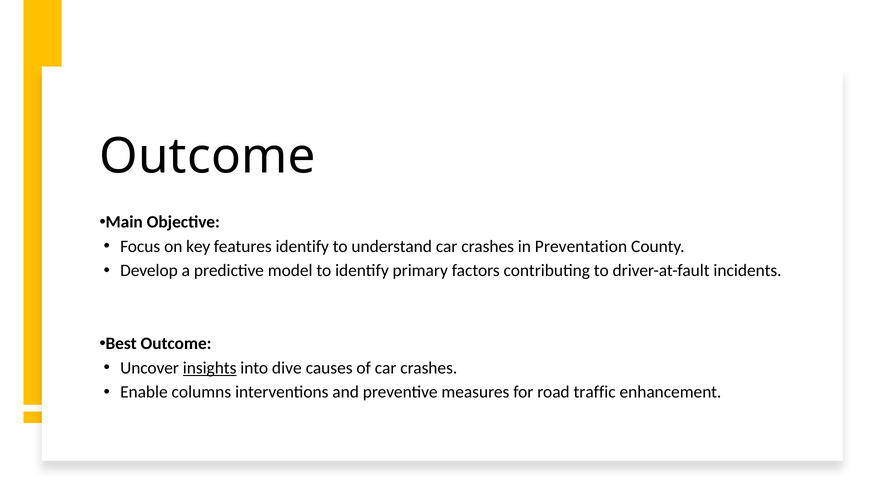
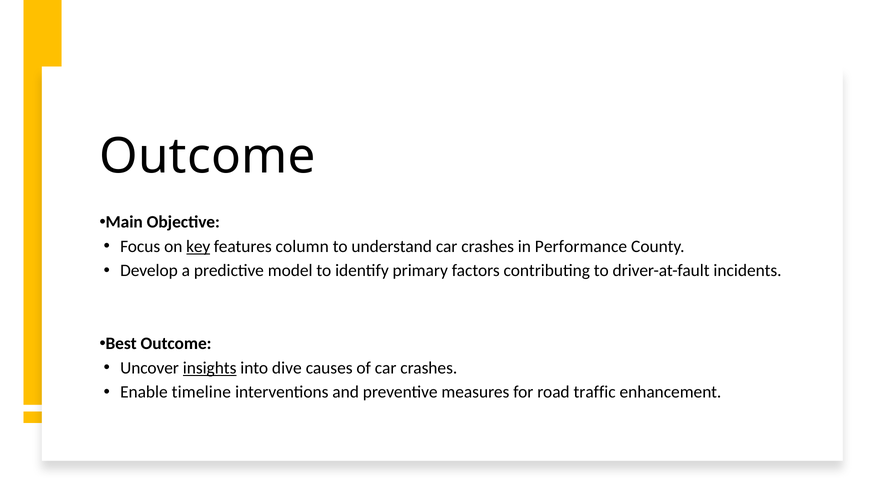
key underline: none -> present (198, 246)
features identify: identify -> column (302, 246)
Preventation: Preventation -> Performance (581, 246)
columns: columns -> timeline (201, 392)
